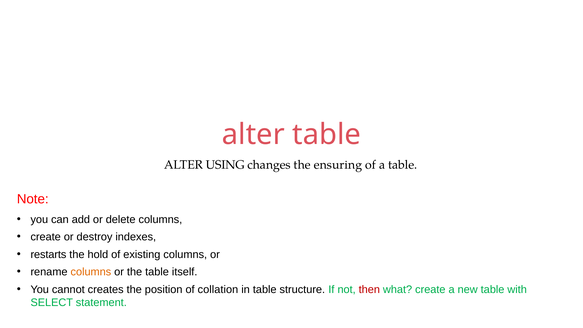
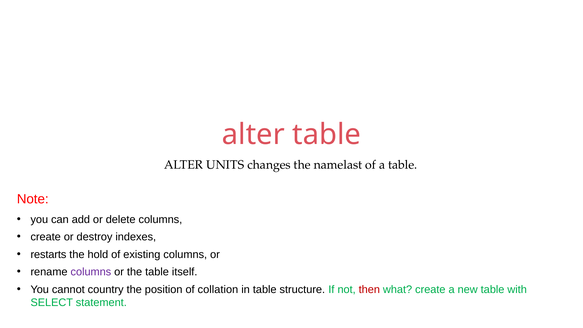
USING: USING -> UNITS (225, 165)
ensuring: ensuring -> namelast (338, 165)
columns colour: orange -> purple (91, 272)
creates: creates -> country (106, 289)
